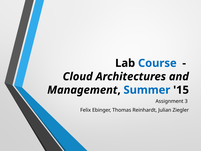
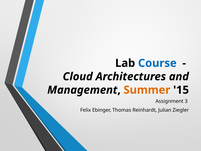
Summer colour: blue -> orange (147, 90)
